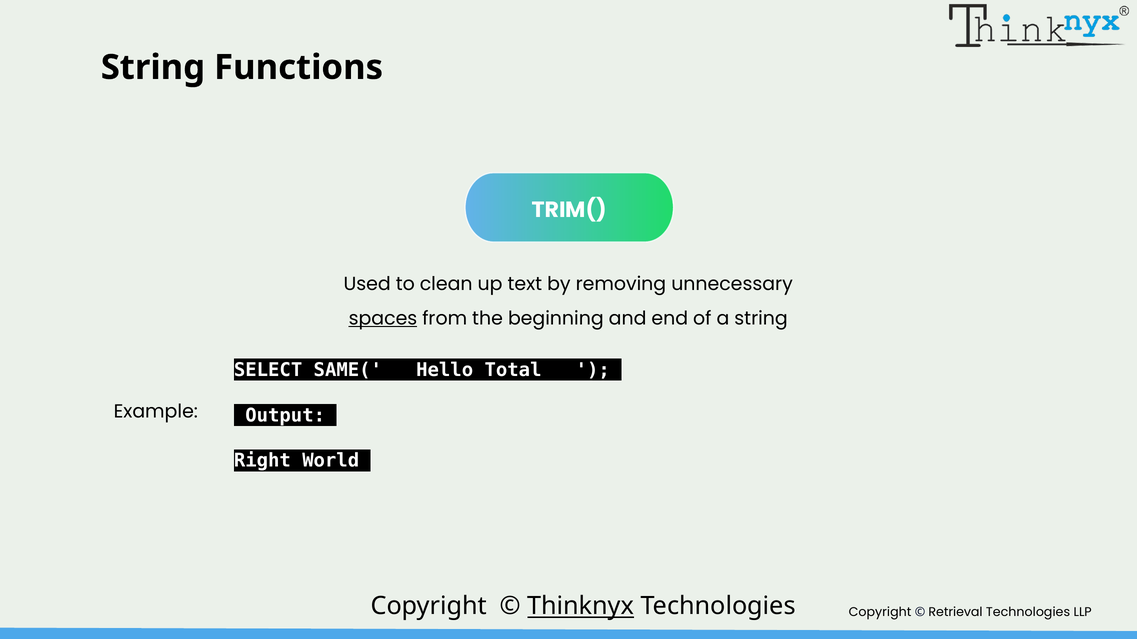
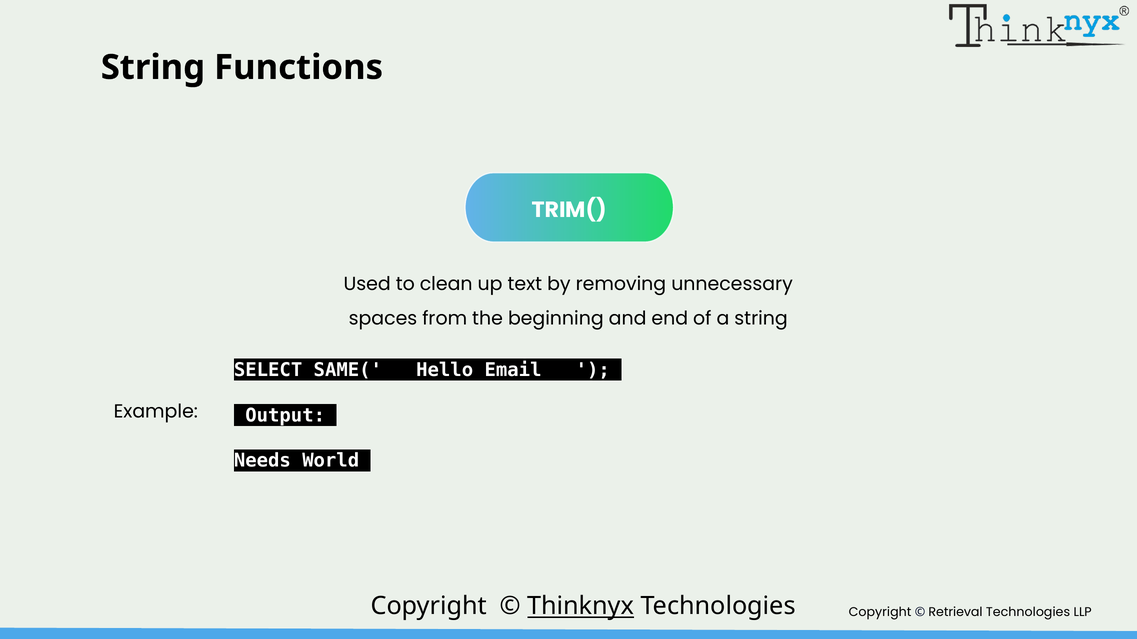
spaces underline: present -> none (383, 319)
Total: Total -> Email (513, 370)
Right: Right -> Needs (262, 461)
